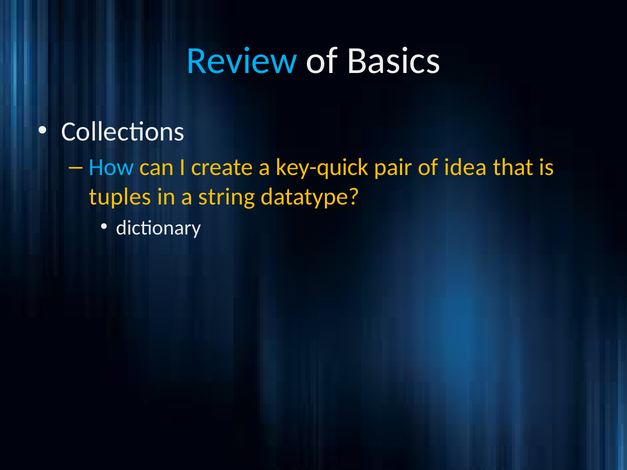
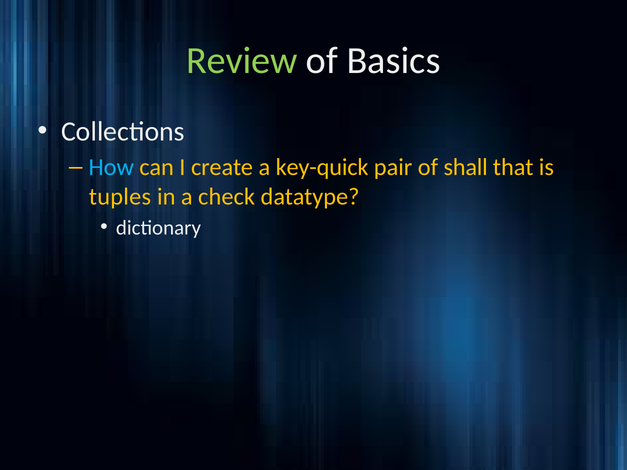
Review colour: light blue -> light green (242, 61)
idea: idea -> shall (466, 168)
string: string -> check (227, 197)
